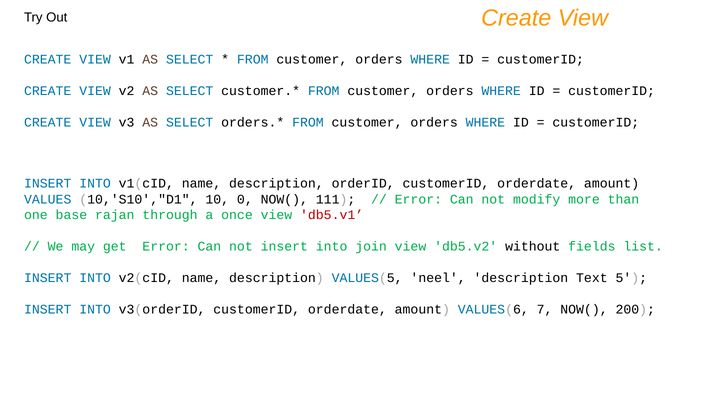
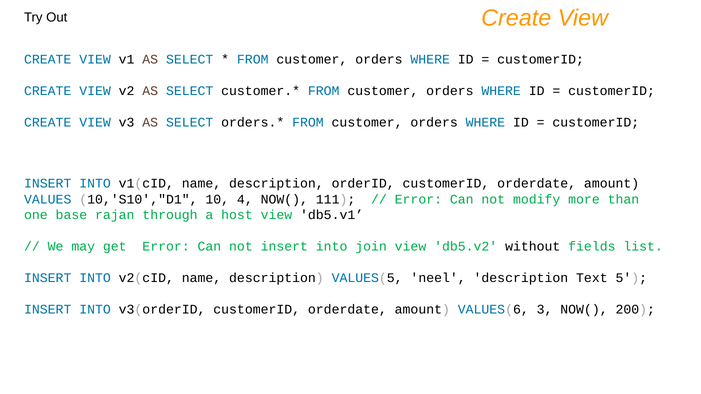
0: 0 -> 4 (245, 199)
once: once -> host (237, 215)
db5.v1 colour: red -> black (332, 215)
7: 7 -> 3 (545, 310)
